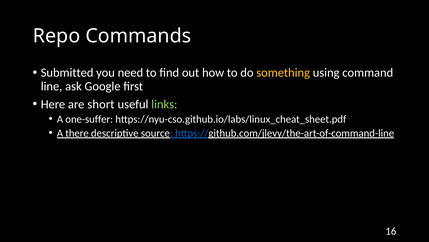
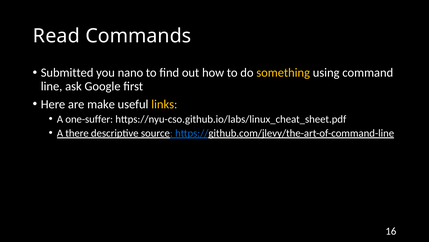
Repo: Repo -> Read (56, 36)
need: need -> nano (130, 73)
short: short -> make (101, 104)
links colour: light green -> yellow (164, 104)
